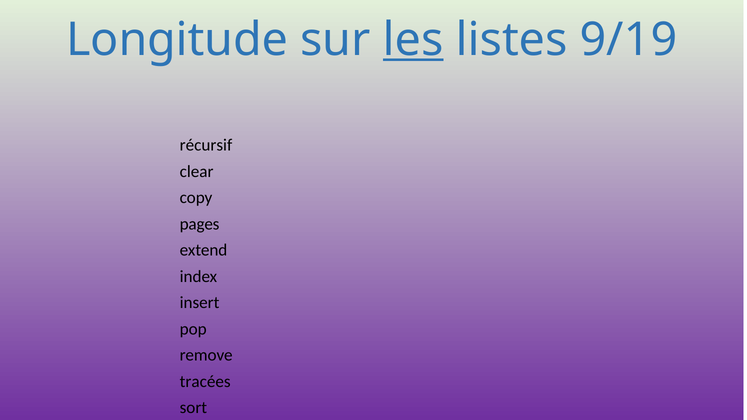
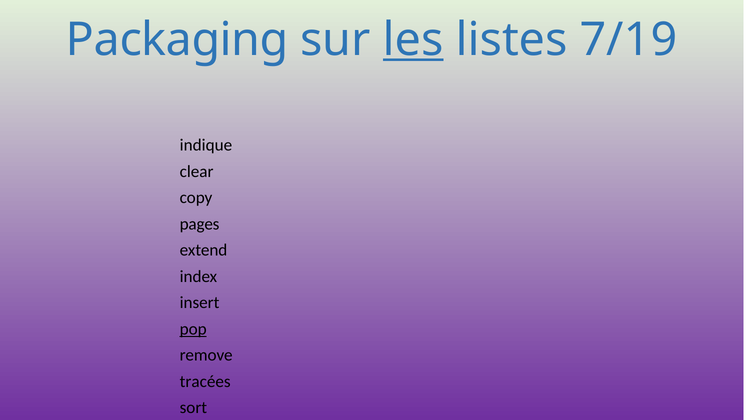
Longitude: Longitude -> Packaging (177, 40)
9/19: 9/19 -> 7/19 (628, 40)
récursif: récursif -> indique (206, 145)
pop underline: none -> present (193, 329)
